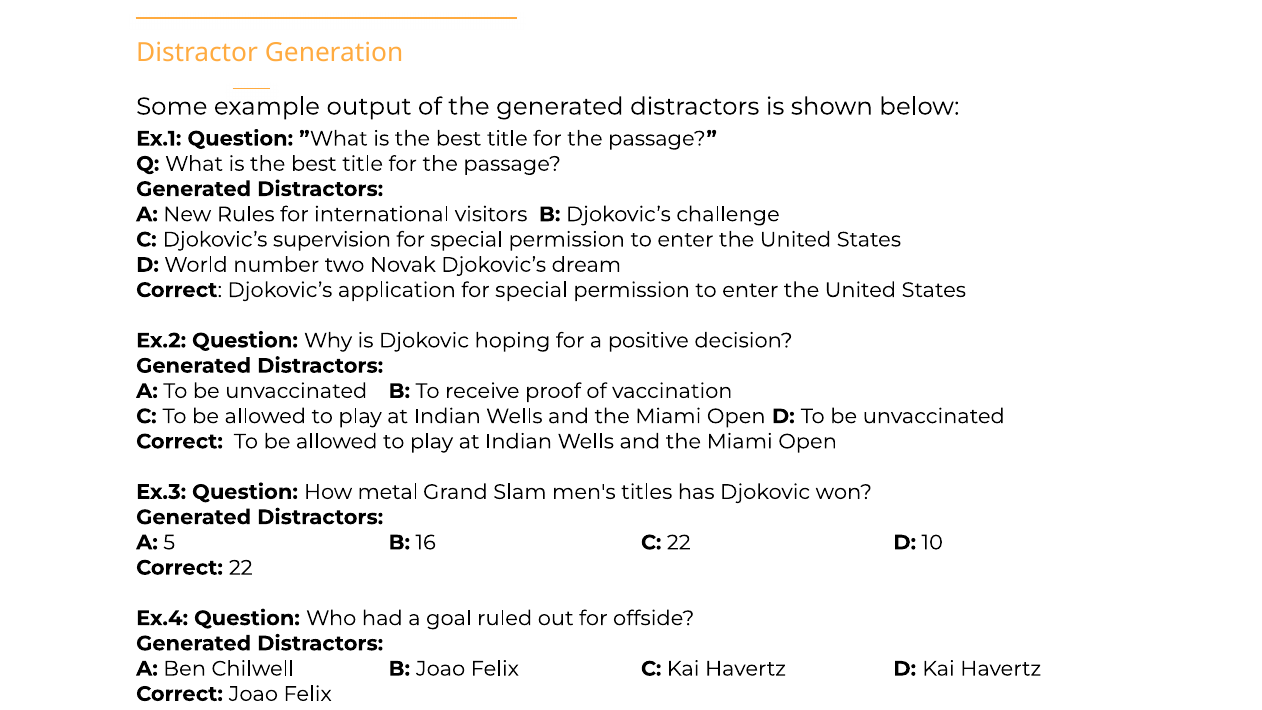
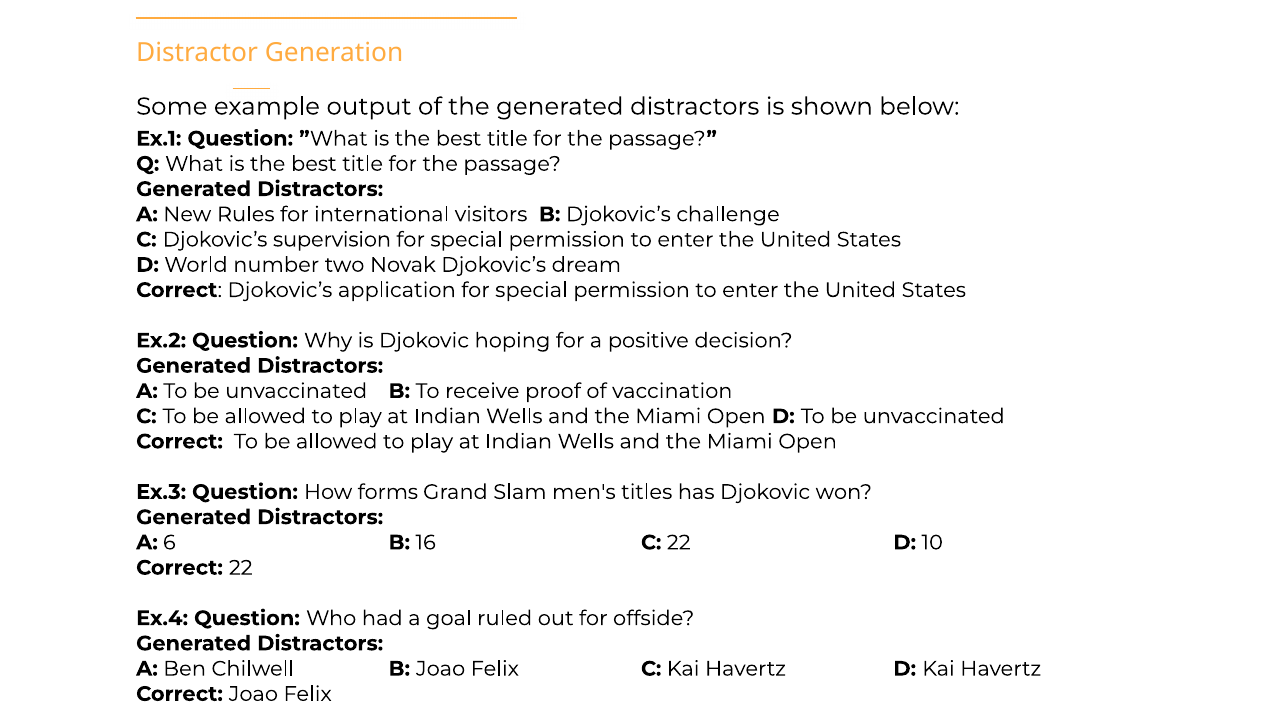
metal: metal -> forms (388, 492)
5: 5 -> 6 (169, 542)
